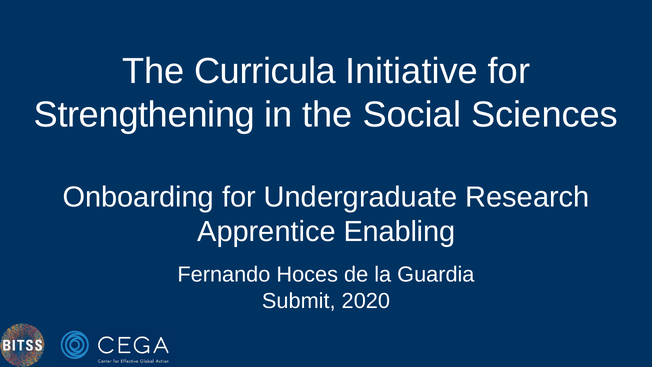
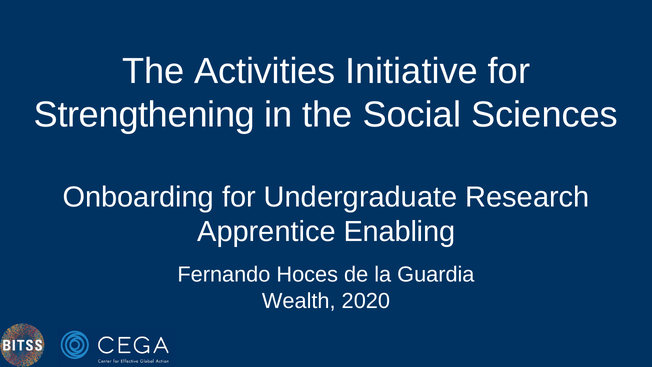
Curricula: Curricula -> Activities (265, 71)
Submit: Submit -> Wealth (299, 301)
